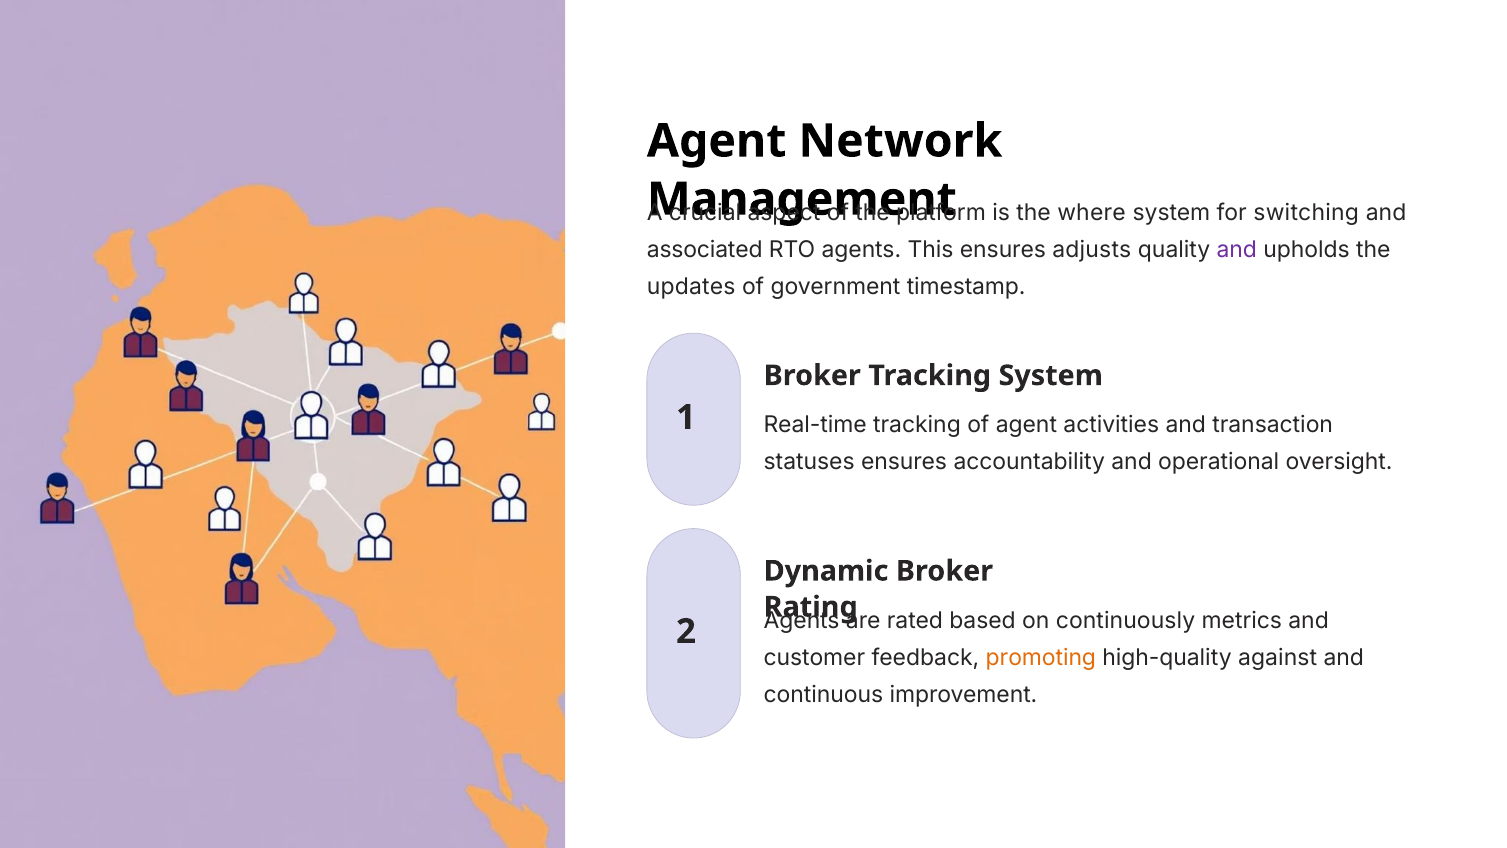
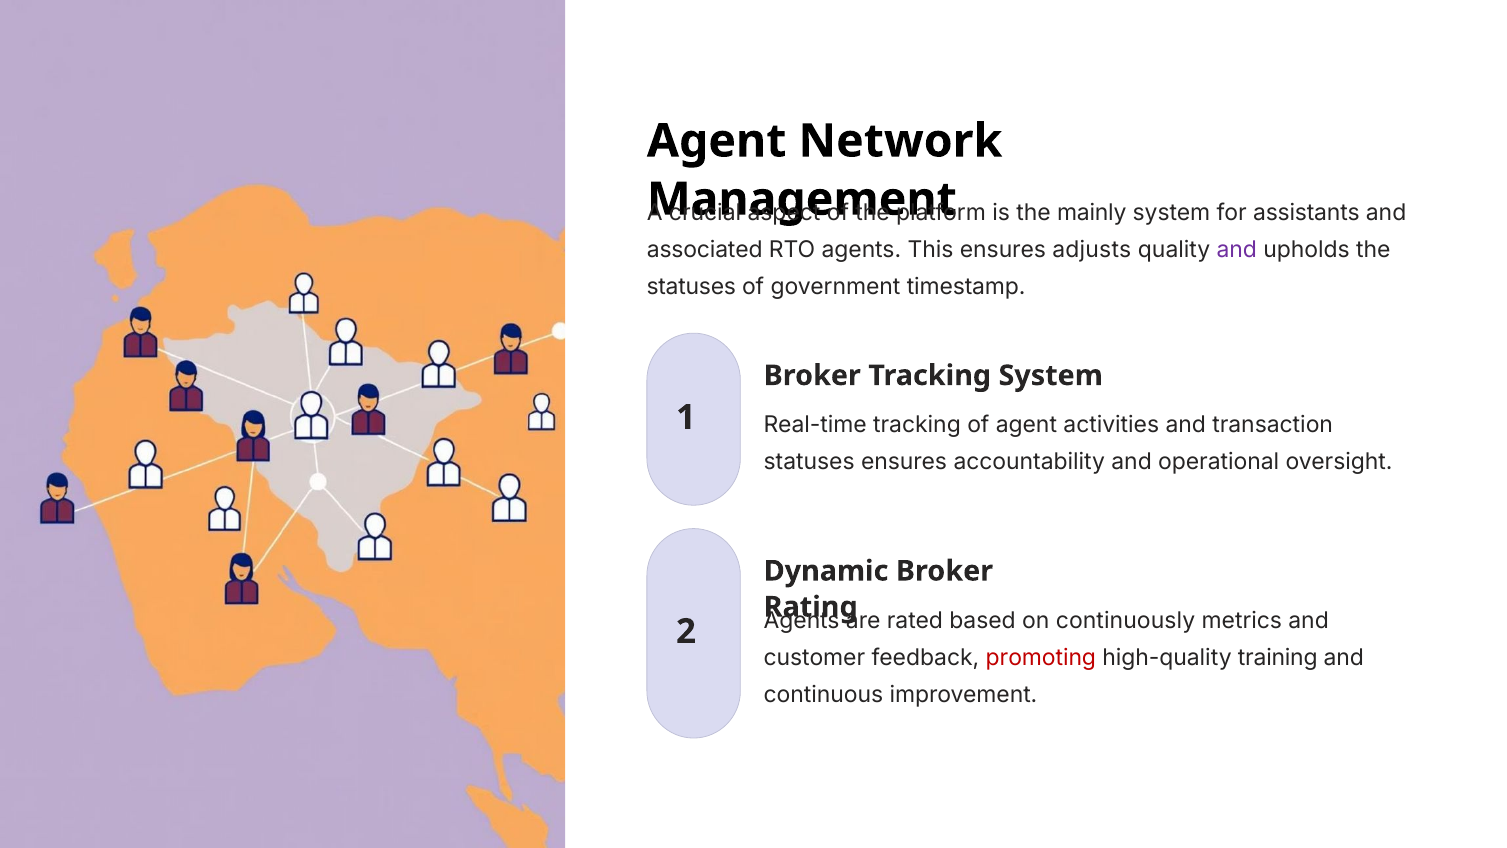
where: where -> mainly (1092, 213)
switching: switching -> assistants (1306, 213)
updates: updates -> statuses (691, 287)
promoting colour: orange -> red (1041, 658)
against: against -> training (1278, 658)
